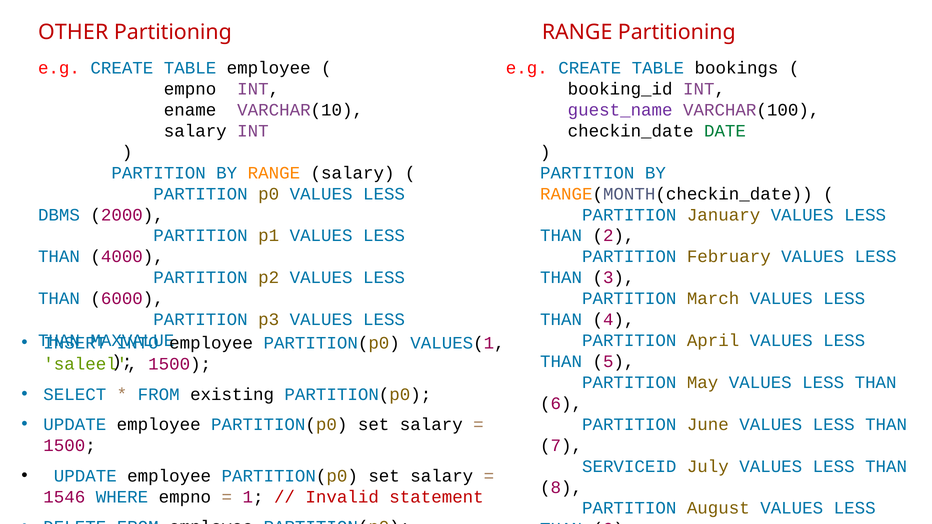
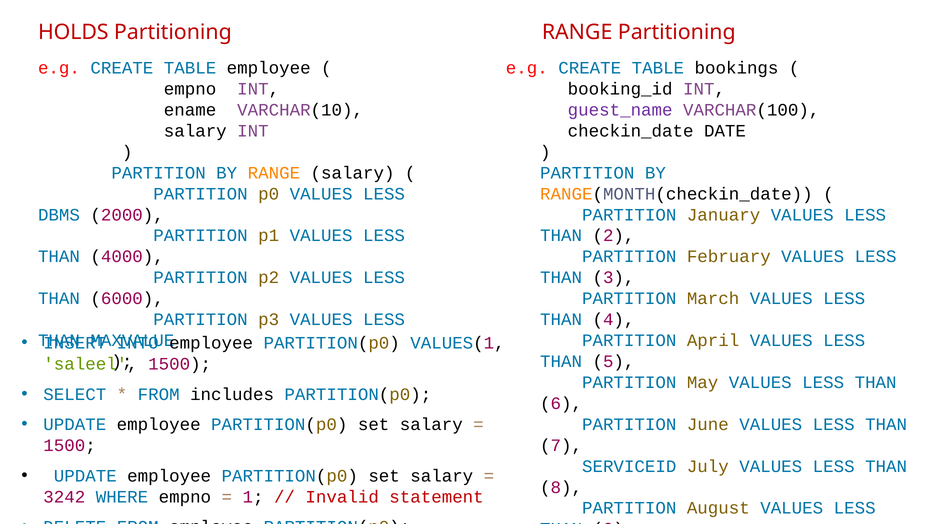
OTHER: OTHER -> HOLDS (73, 32)
DATE colour: green -> black (725, 131)
existing: existing -> includes (232, 395)
1546: 1546 -> 3242 (64, 497)
